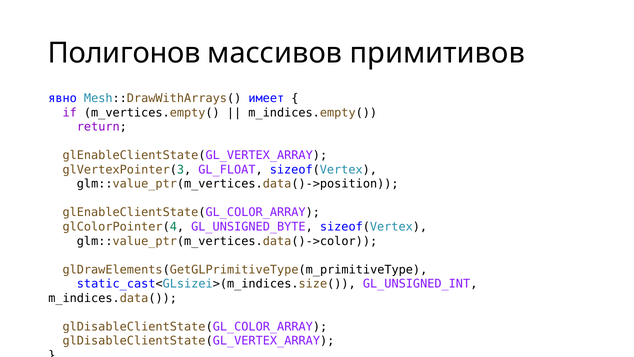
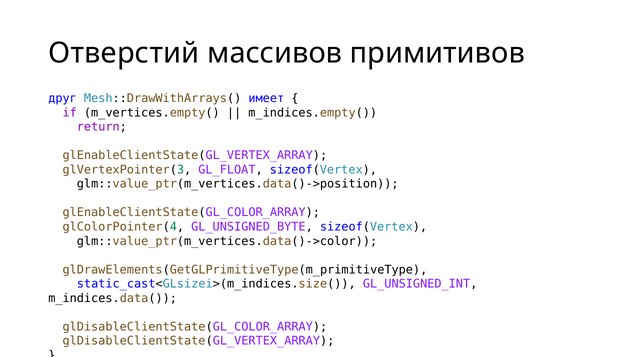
Полигонов: Полигонов -> Отверстий (124, 53)
явно: явно -> друг (63, 98)
